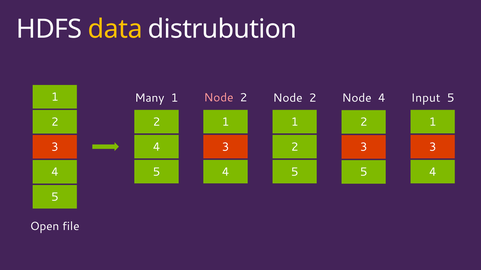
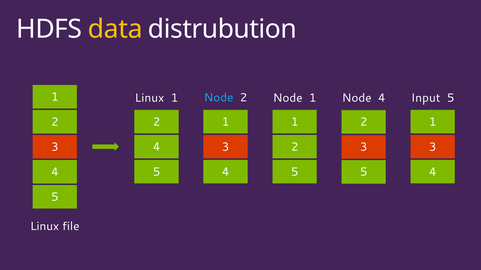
Many: Many -> Linux (149, 98)
Node colour: pink -> light blue (219, 98)
2 Node 2: 2 -> 1 (313, 98)
Open: Open -> Linux (45, 227)
